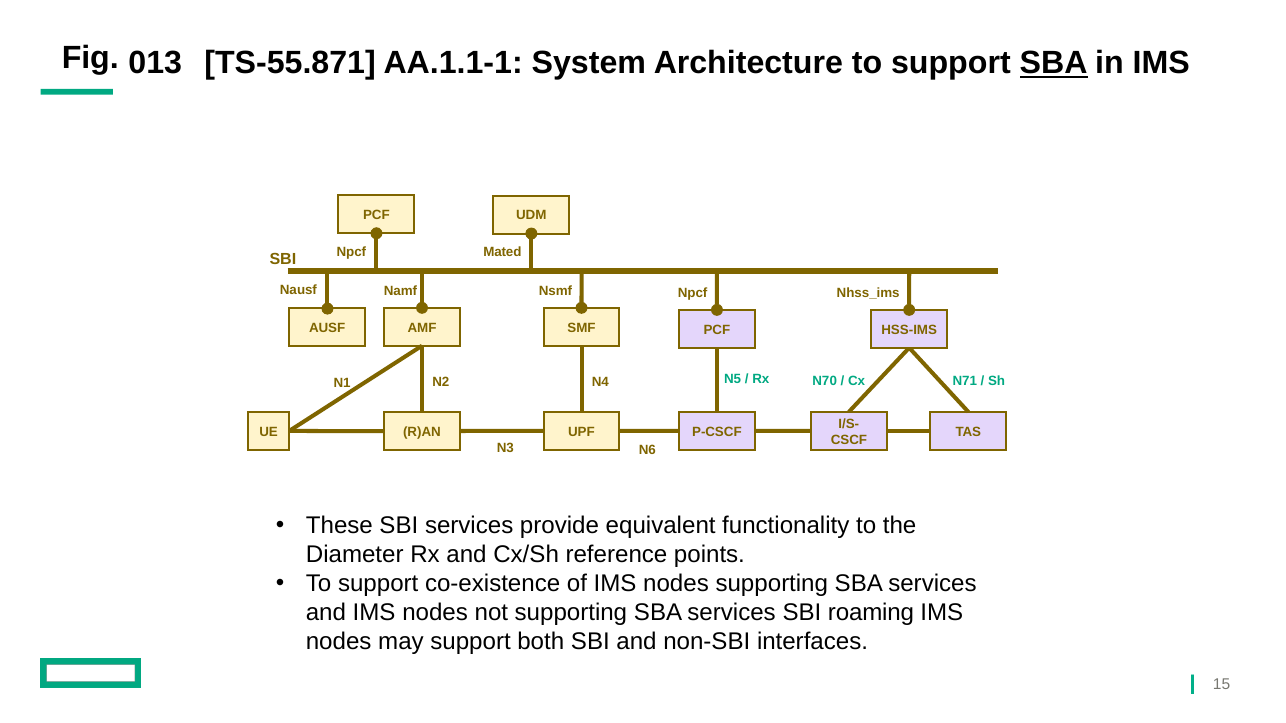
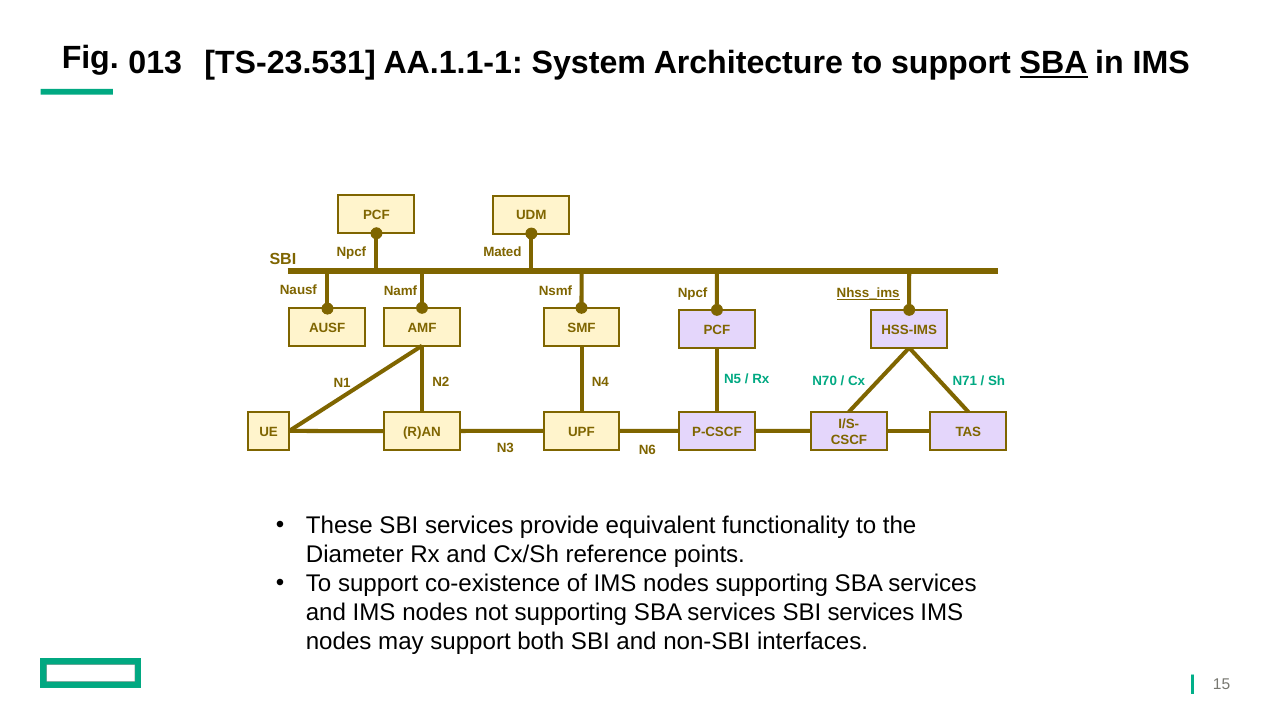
TS-55.871: TS-55.871 -> TS-23.531 (290, 63)
Nhss_ims underline: none -> present (868, 294)
services SBI roaming: roaming -> services (871, 613)
